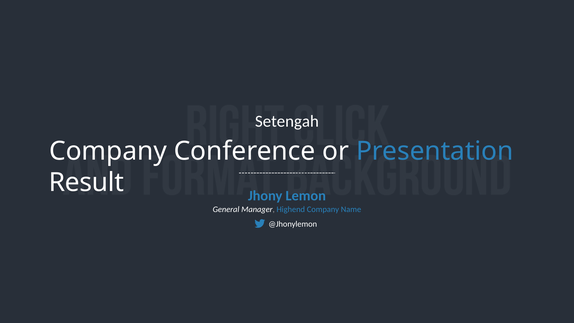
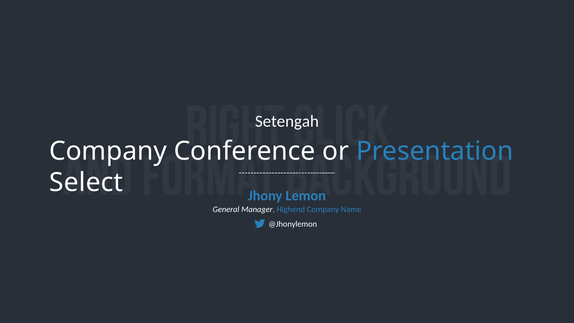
Result: Result -> Select (86, 183)
